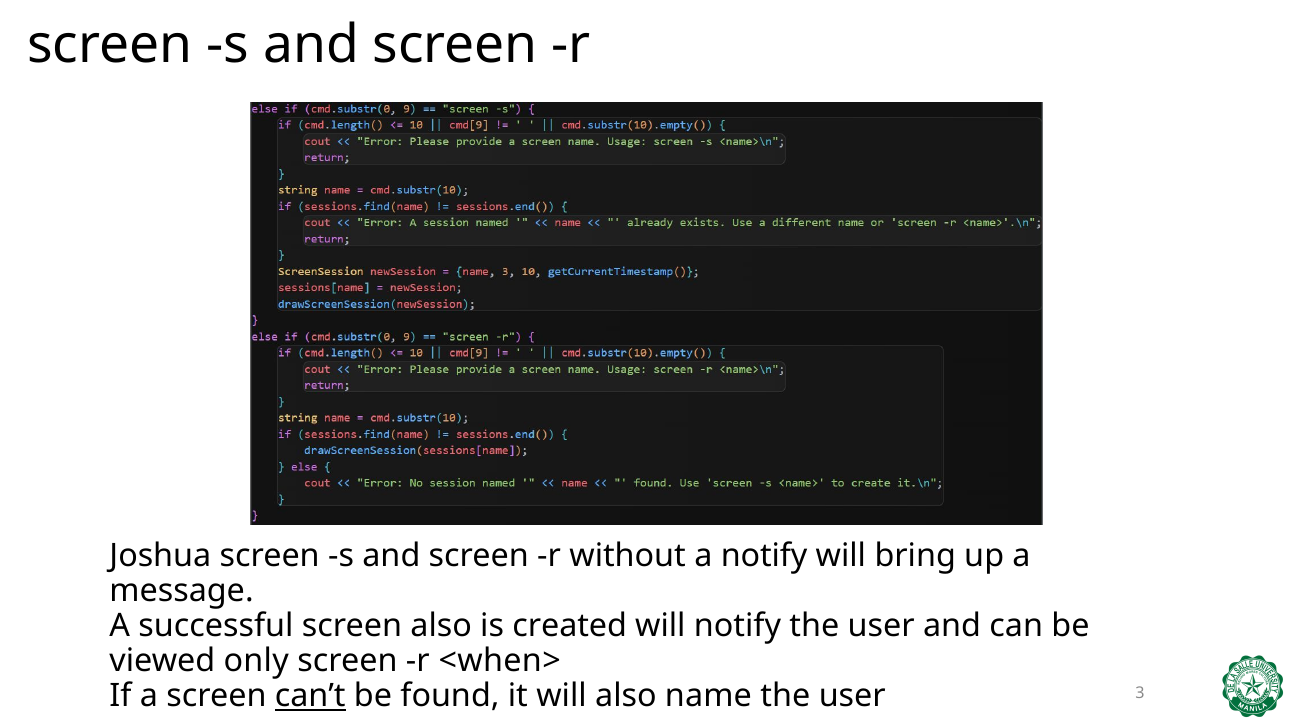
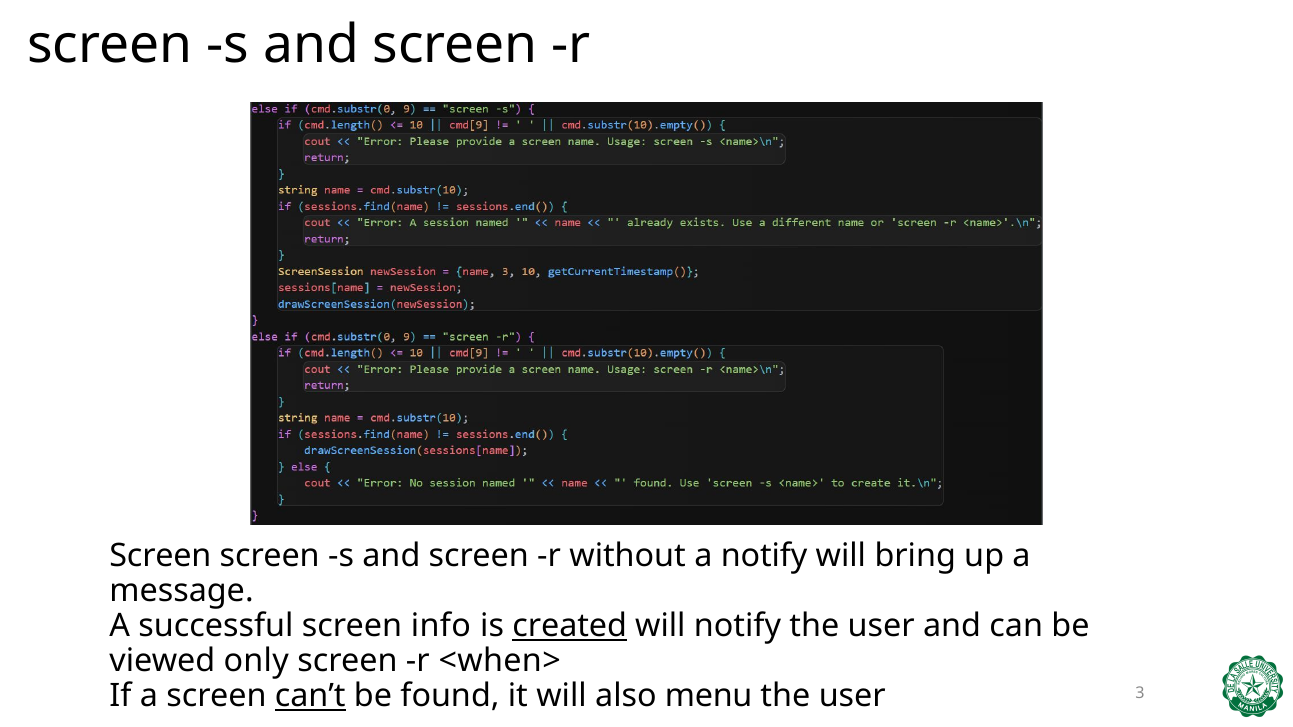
Joshua: Joshua -> Screen (160, 556)
screen also: also -> info (441, 626)
created underline: none -> present (570, 626)
name: name -> menu (709, 696)
